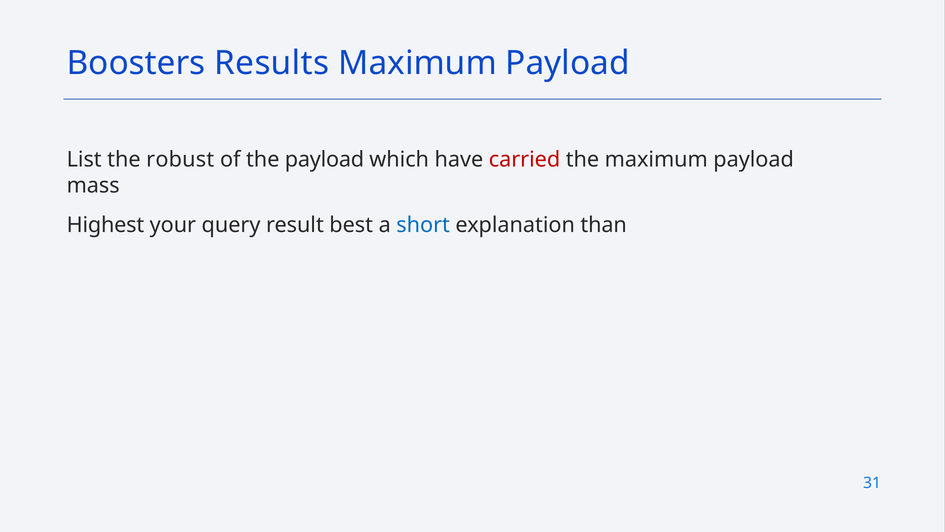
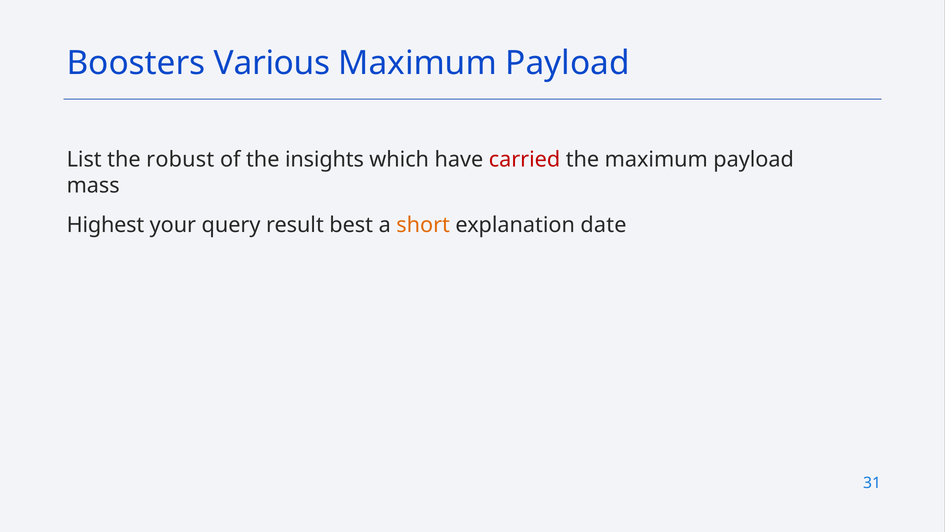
Results: Results -> Various (272, 63)
the payload: payload -> insights (324, 159)
short colour: blue -> orange (423, 225)
than: than -> date (603, 225)
